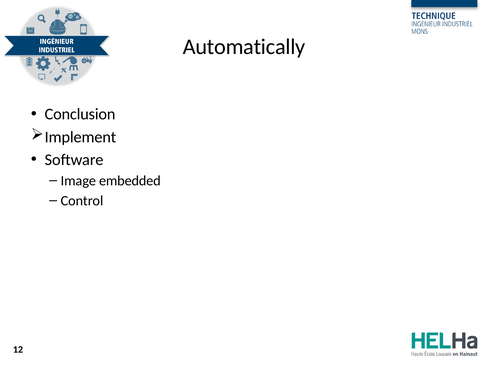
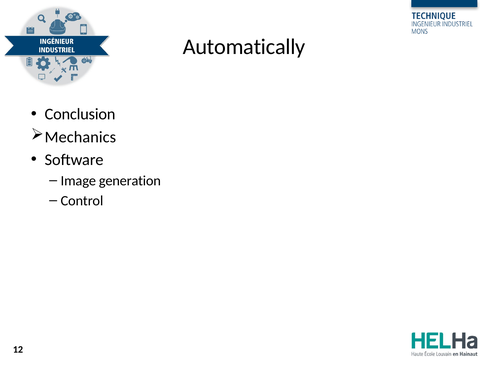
Implement: Implement -> Mechanics (80, 137)
embedded: embedded -> generation (130, 181)
